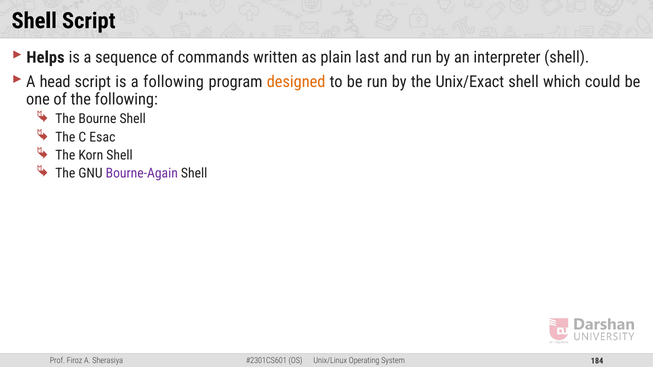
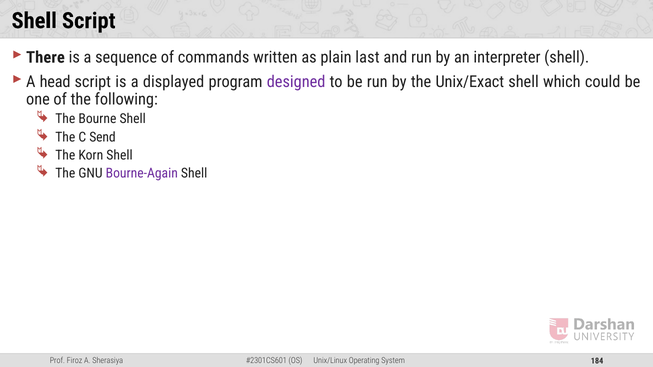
Helps: Helps -> There (45, 57)
a following: following -> displayed (174, 82)
designed colour: orange -> purple (296, 82)
Esac: Esac -> Send (103, 137)
